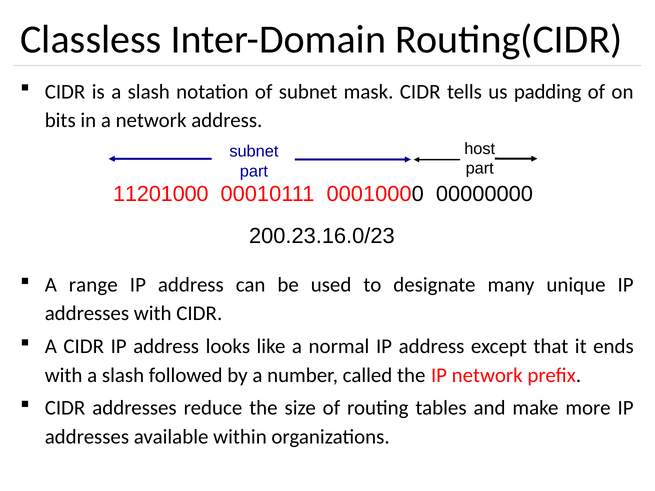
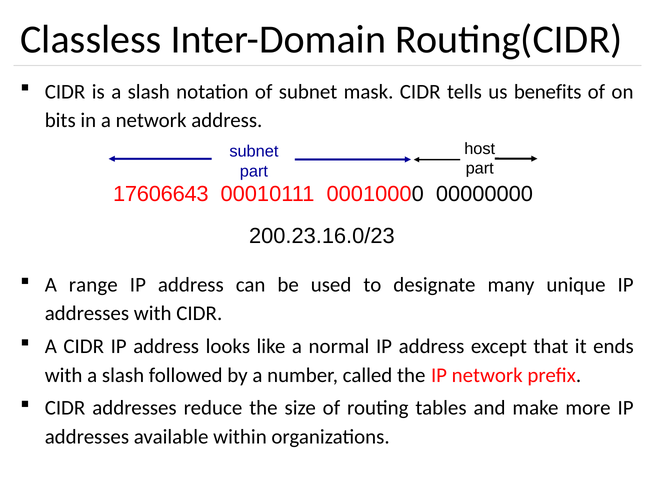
padding: padding -> benefits (548, 92)
11201000: 11201000 -> 17606643 (161, 194)
